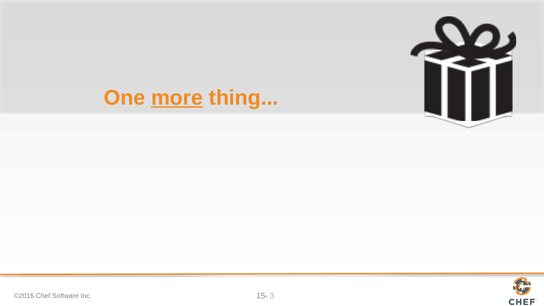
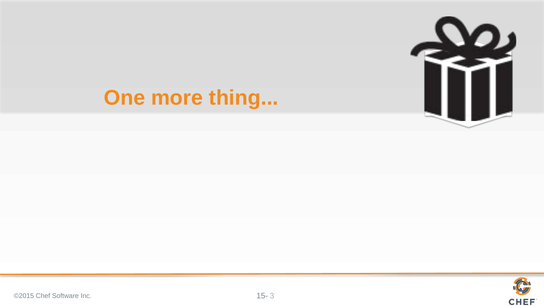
more underline: present -> none (177, 98)
